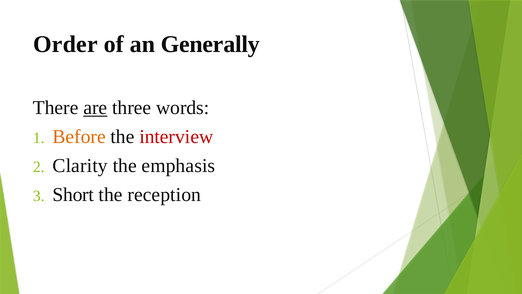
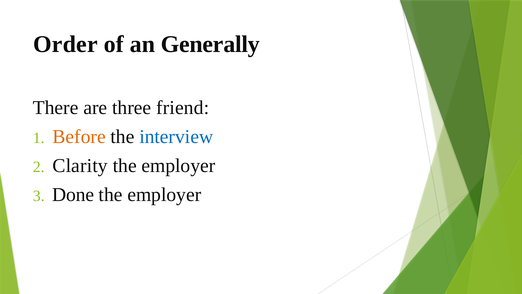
are underline: present -> none (95, 108)
words: words -> friend (183, 108)
interview colour: red -> blue (176, 137)
emphasis: emphasis -> employer (178, 165)
Short: Short -> Done (73, 194)
reception: reception -> employer (164, 194)
